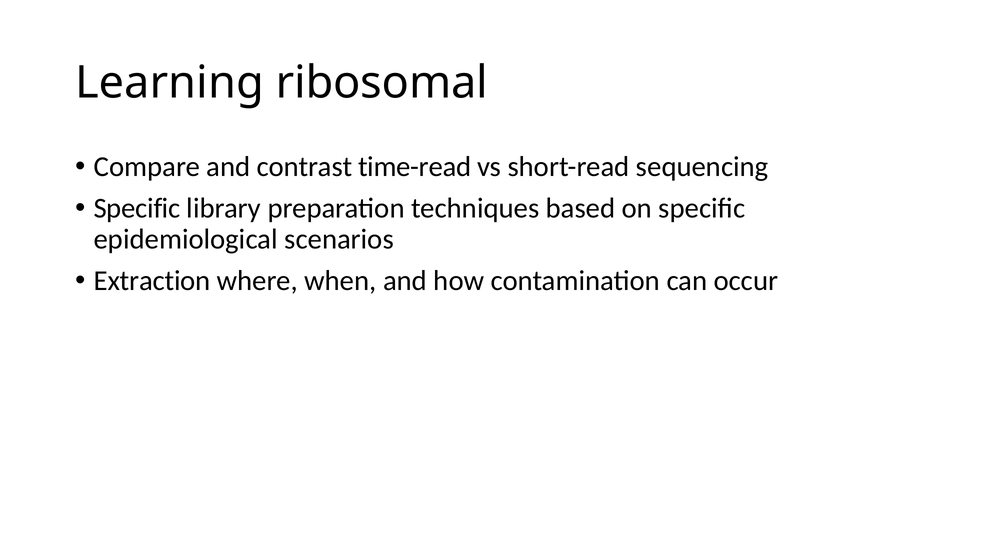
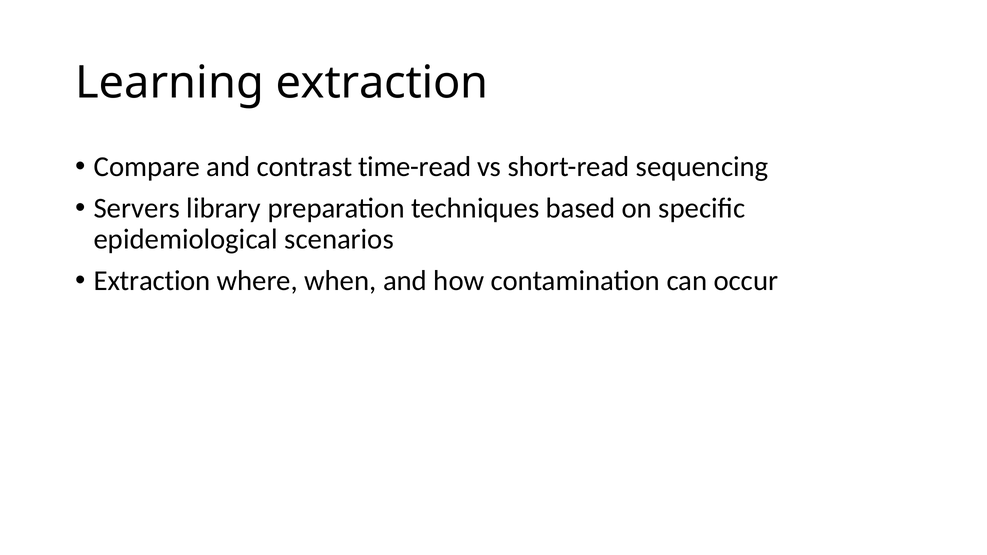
Learning ribosomal: ribosomal -> extraction (382, 83)
Specific: Specific -> Servers (137, 208)
